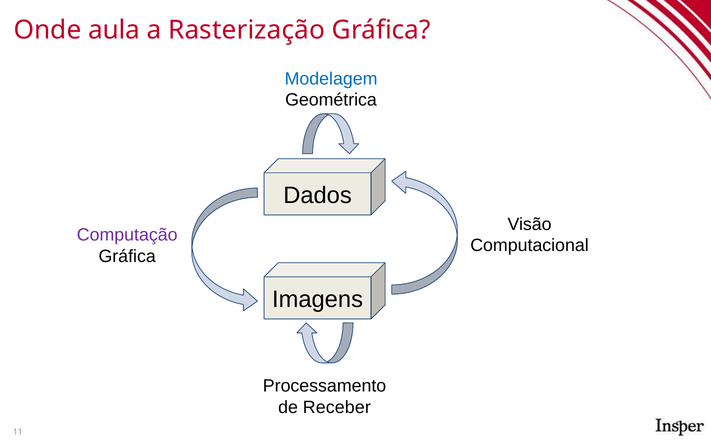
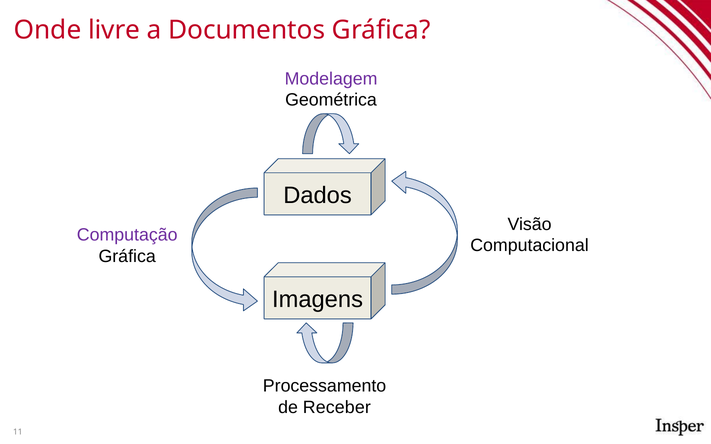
aula: aula -> livre (114, 30)
Rasterização: Rasterização -> Documentos (247, 30)
Modelagem colour: blue -> purple (331, 79)
